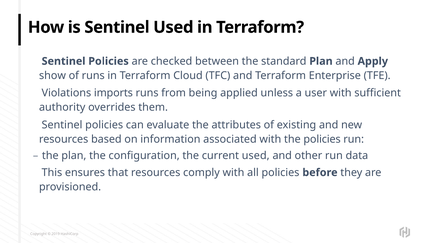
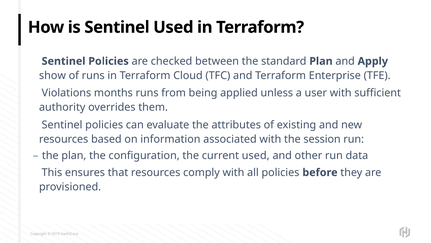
imports: imports -> months (113, 93)
the policies: policies -> session (322, 139)
